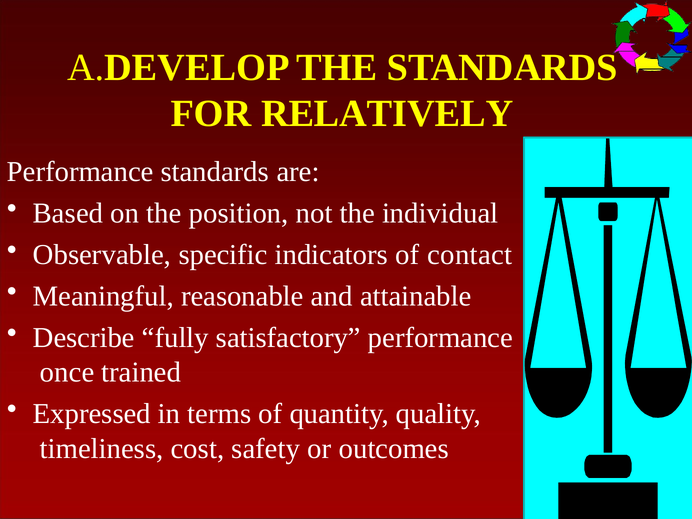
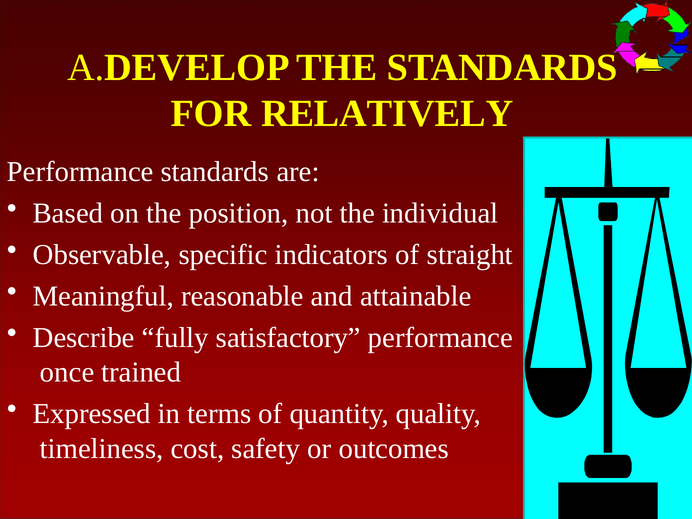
contact: contact -> straight (470, 255)
